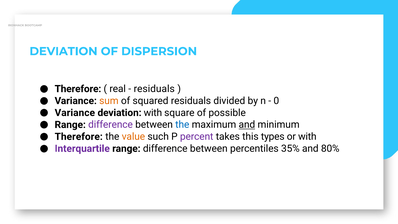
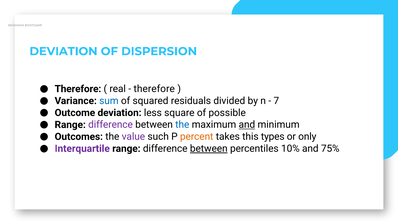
residuals: residuals -> therefore (154, 89)
sum colour: orange -> blue (109, 101)
0: 0 -> 7 (276, 101)
Variance: Variance -> Outcome (75, 113)
deviation with: with -> less (153, 113)
Therefore: Therefore -> Outcomes (79, 137)
value colour: orange -> purple (133, 137)
percent colour: purple -> orange (197, 137)
or with: with -> only (307, 137)
between underline: none -> present (209, 149)
35%: 35% -> 10% (290, 149)
80%: 80% -> 75% (330, 149)
